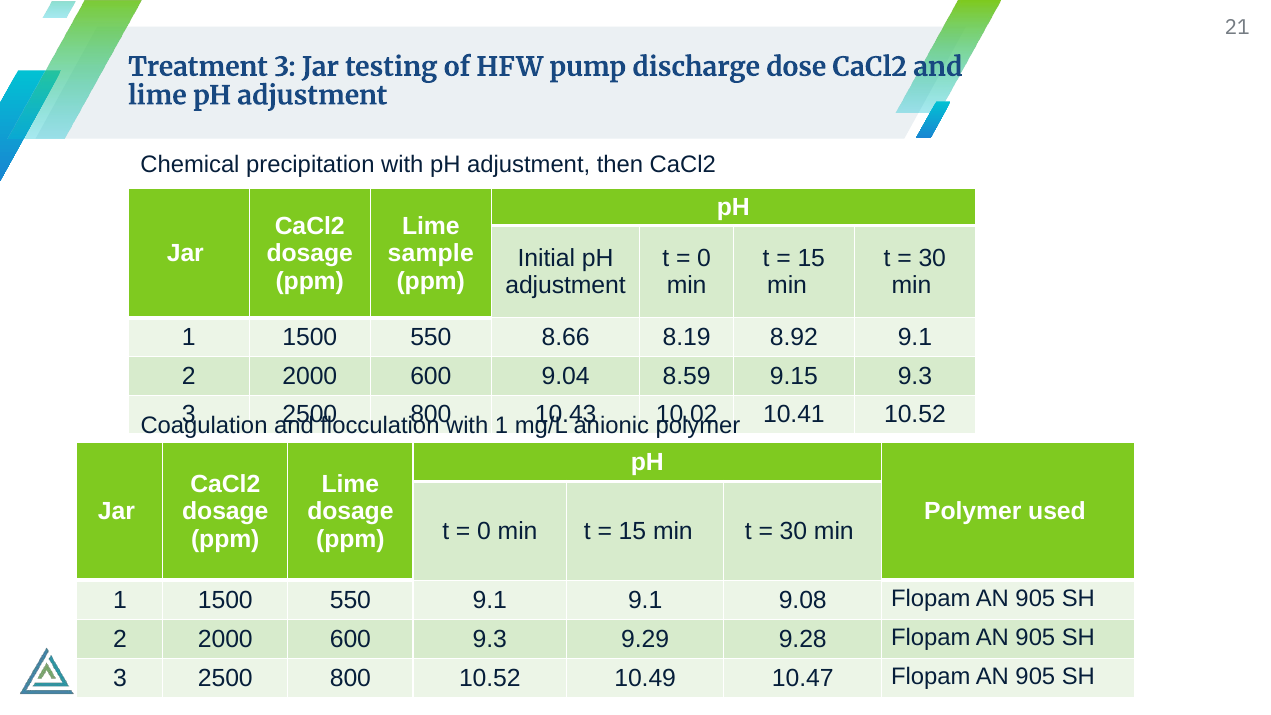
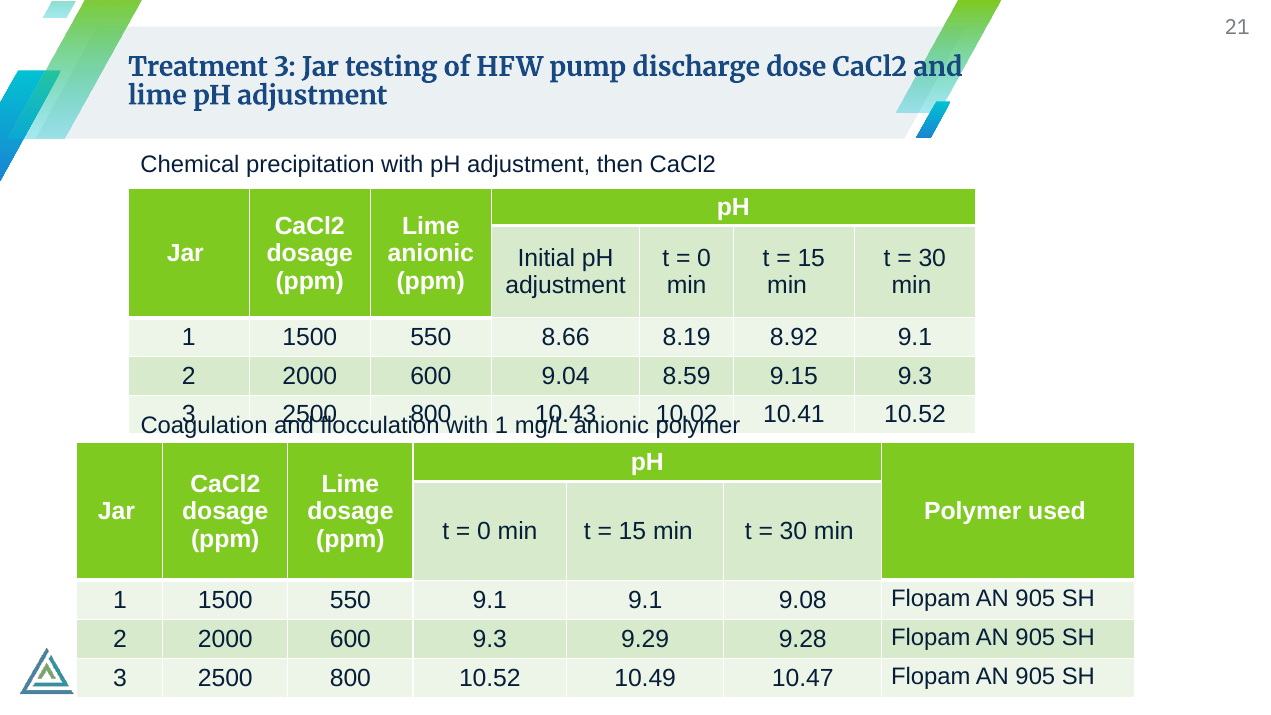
sample: sample -> anionic (431, 253)
